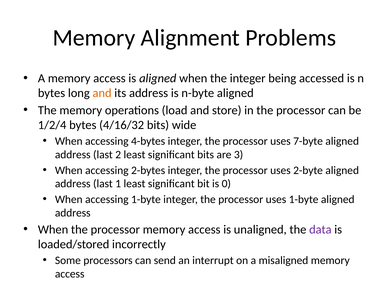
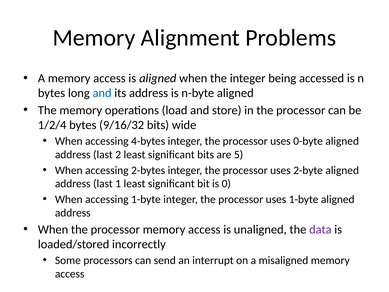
and colour: orange -> blue (102, 93)
4/16/32: 4/16/32 -> 9/16/32 (122, 125)
7-byte: 7-byte -> 0-byte (308, 141)
3: 3 -> 5 (239, 155)
